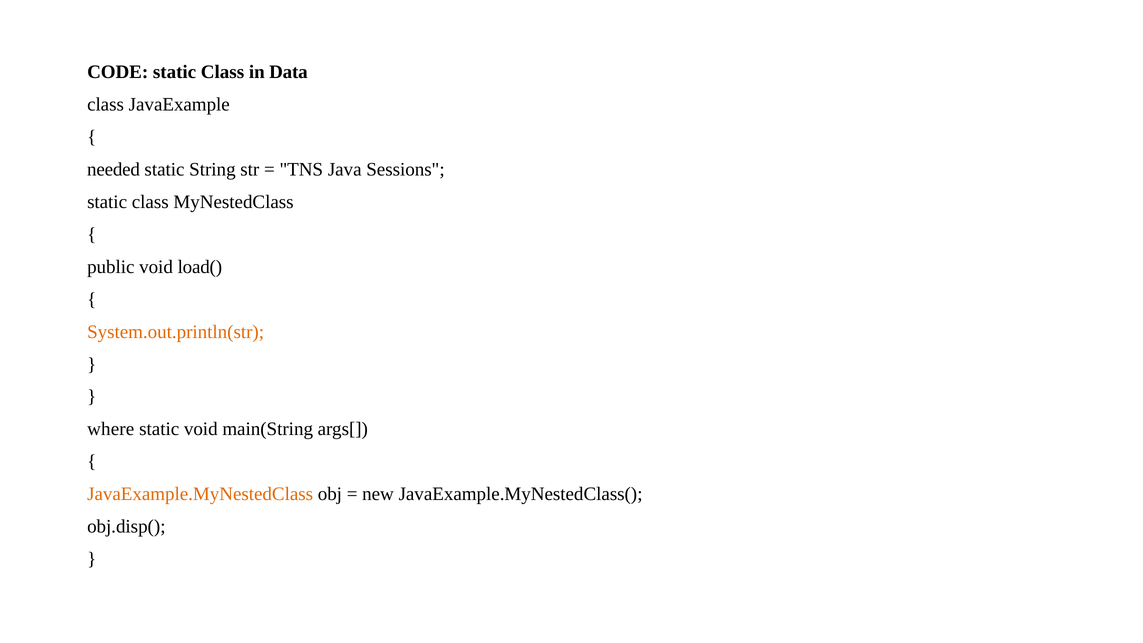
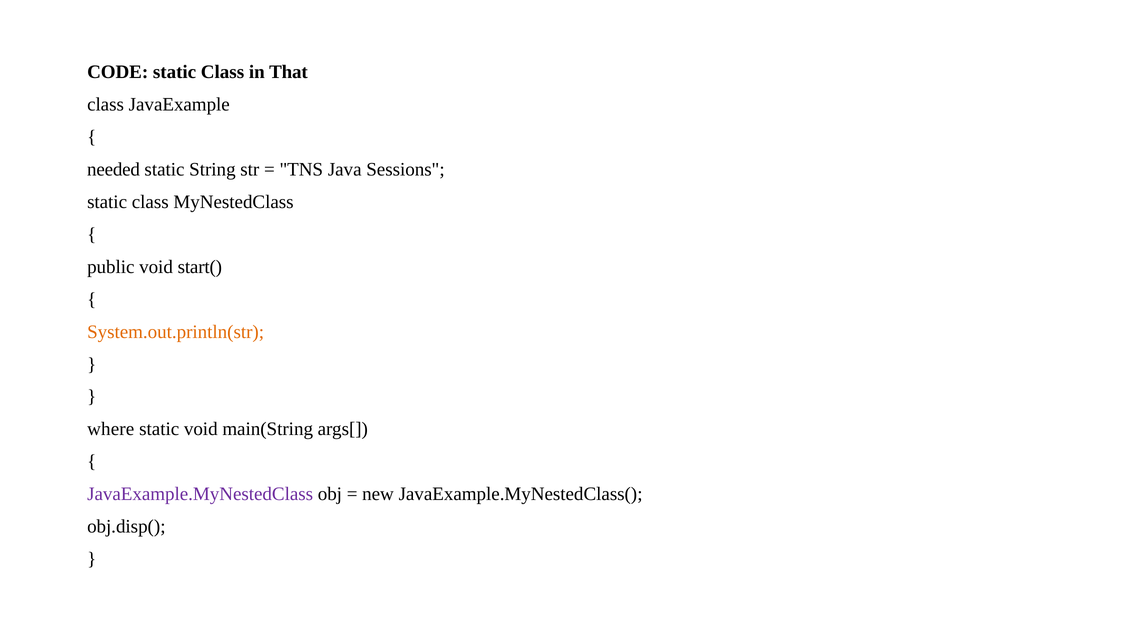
Data: Data -> That (288, 72)
load(: load( -> start( (200, 267)
JavaExample.MyNestedClass colour: orange -> purple (200, 494)
